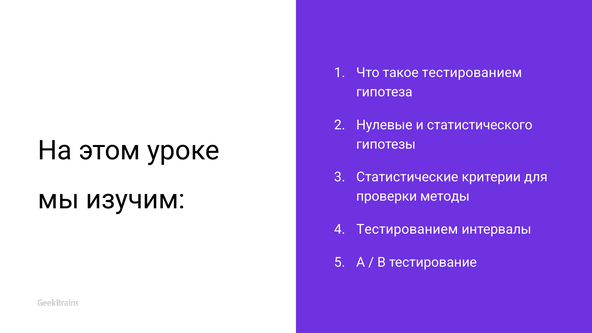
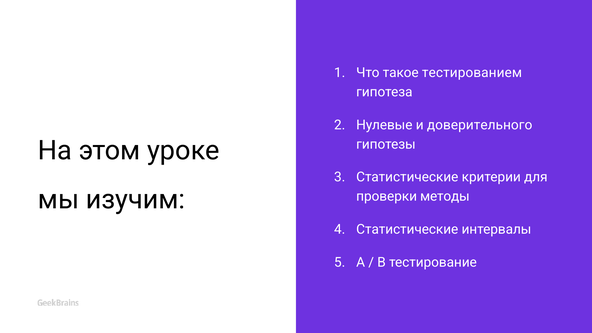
статистического: статистического -> доверительного (480, 125)
Тестированием: Тестированием -> Статистические (407, 229)
